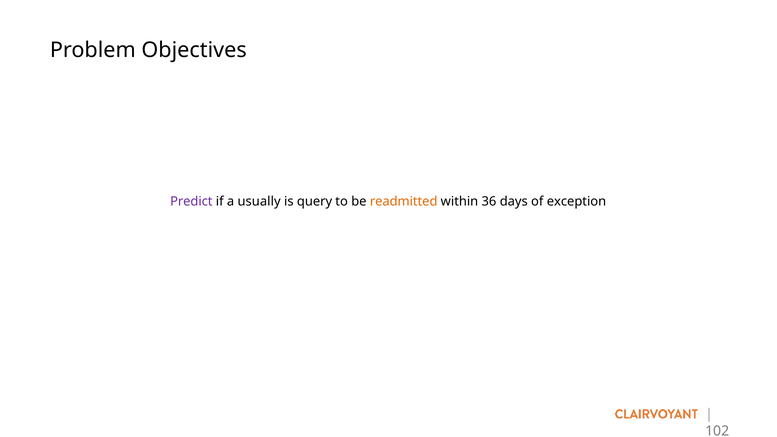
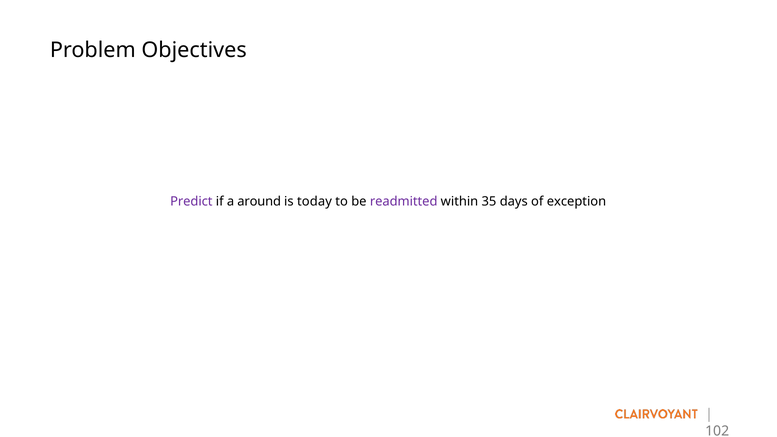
usually: usually -> around (259, 201)
query: query -> today (314, 201)
readmitted colour: orange -> purple (404, 201)
36: 36 -> 35 (489, 201)
